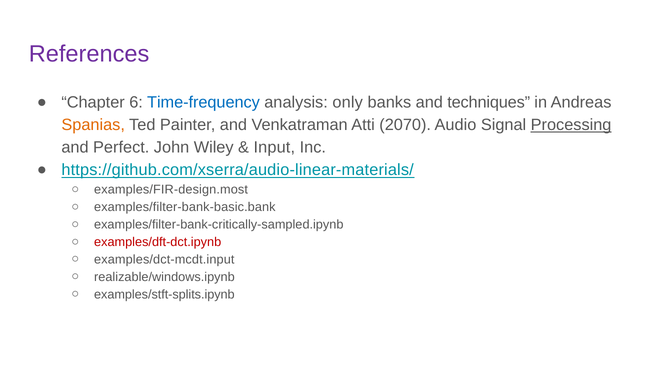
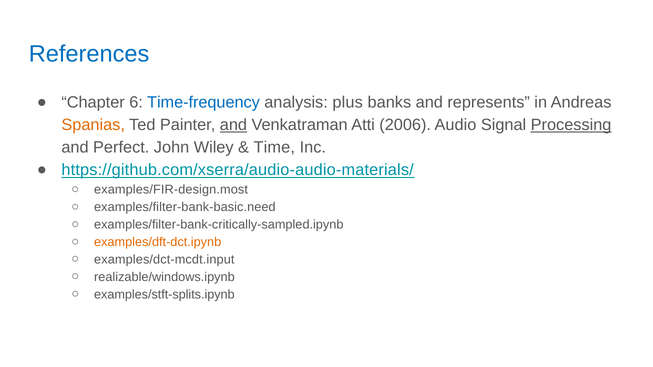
References colour: purple -> blue (89, 54)
only: only -> plus (348, 103)
techniques: techniques -> represents (489, 103)
and underline: none -> present (233, 125)
2070: 2070 -> 2006 (405, 125)
Input: Input -> Time (274, 148)
https://github.com/xserra/audio-linear-materials/: https://github.com/xserra/audio-linear-materials/ -> https://github.com/xserra/audio-audio-materials/ (238, 170)
examples/filter-bank-basic.bank: examples/filter-bank-basic.bank -> examples/filter-bank-basic.need (185, 207)
examples/dft-dct.ipynb colour: red -> orange (158, 242)
